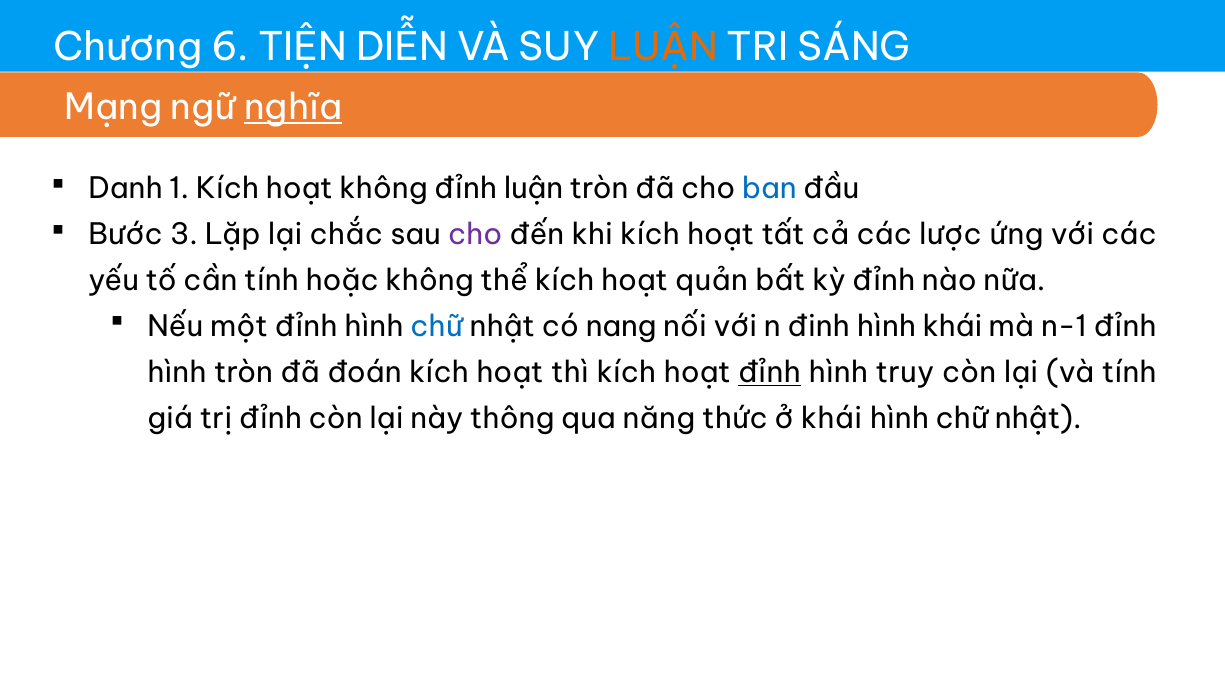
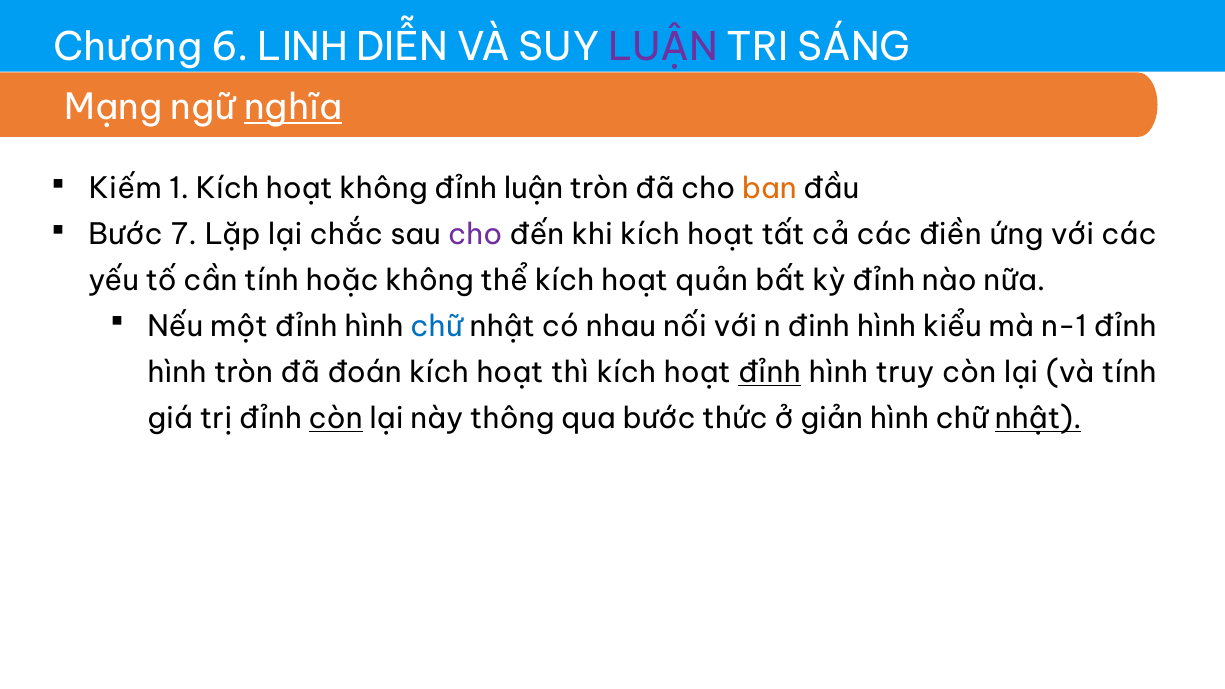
TIỆN: TIỆN -> LINH (303, 48)
LUẬN colour: orange -> purple (663, 48)
Danh: Danh -> Kiếm (125, 189)
ban colour: blue -> orange (769, 189)
3: 3 -> 7 (184, 235)
lược: lược -> điền (950, 235)
nang: nang -> nhau (621, 327)
hình khái: khái -> kiểu (952, 327)
còn underline: none -> present (336, 419)
qua năng: năng -> bước (659, 419)
ở khái: khái -> giản (832, 419)
nhật underline: none -> present (1038, 419)
